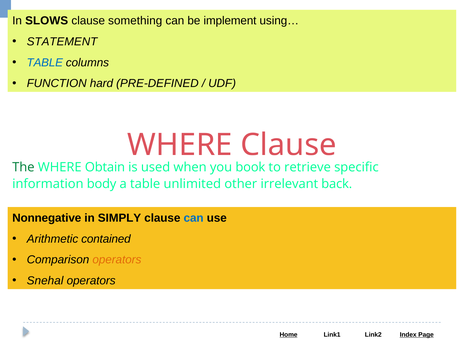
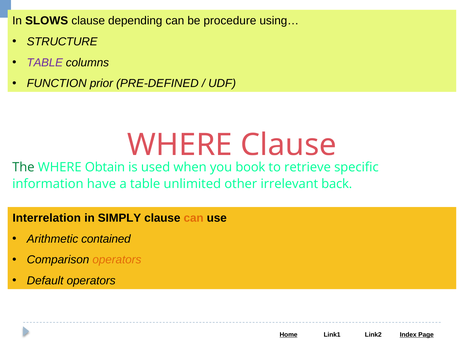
something: something -> depending (135, 21)
implement: implement -> procedure (230, 21)
STATEMENT: STATEMENT -> STRUCTURE (62, 42)
TABLE colour: blue -> purple (45, 63)
hard: hard -> prior (101, 83)
body: body -> have (101, 184)
Nonnegative: Nonnegative -> Interrelation (47, 218)
can colour: blue -> orange (194, 218)
Snehal: Snehal -> Default (45, 281)
